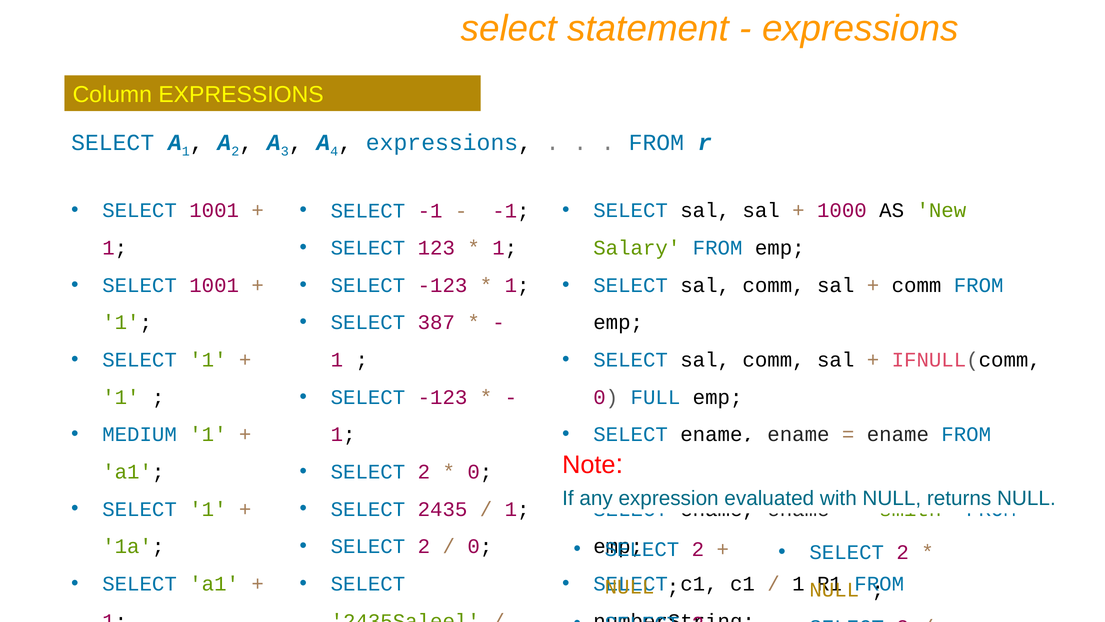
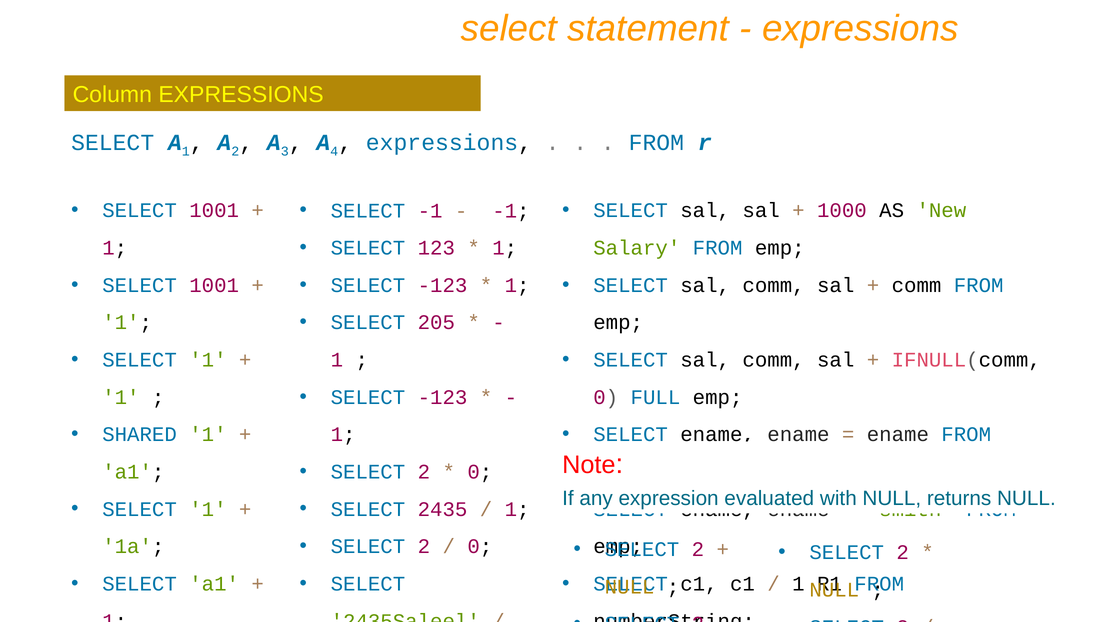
387: 387 -> 205 (436, 322)
MEDIUM: MEDIUM -> SHARED (140, 434)
